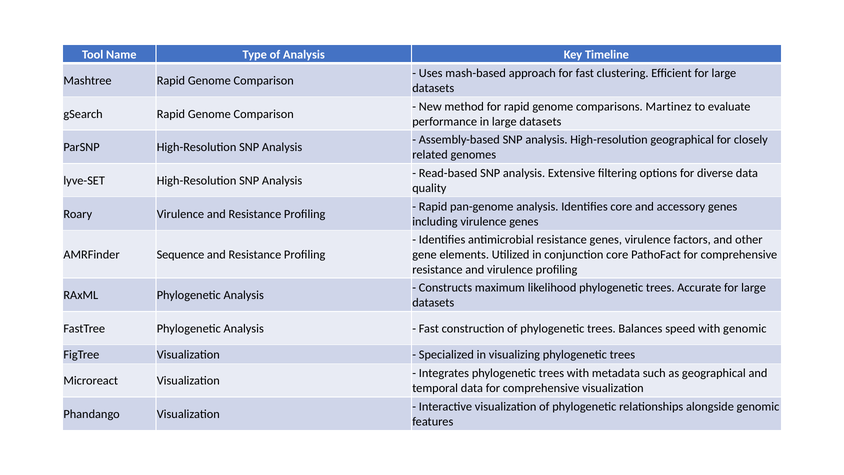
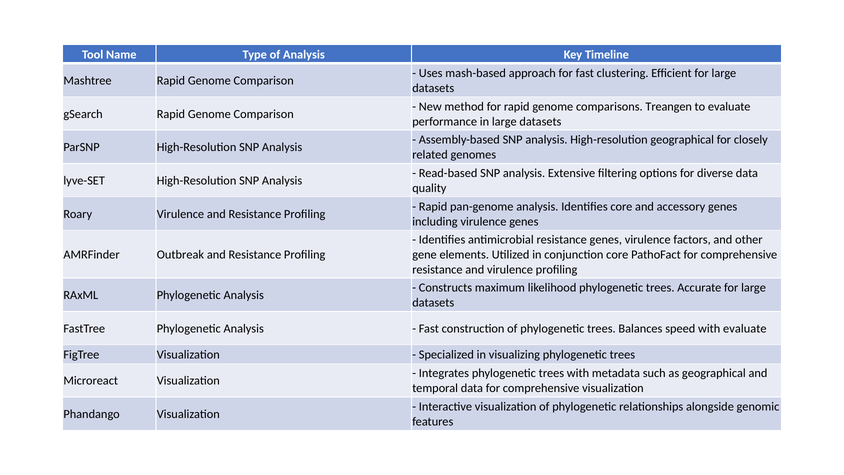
Martinez: Martinez -> Treangen (669, 106)
Sequence: Sequence -> Outbreak (180, 255)
with genomic: genomic -> evaluate (745, 329)
